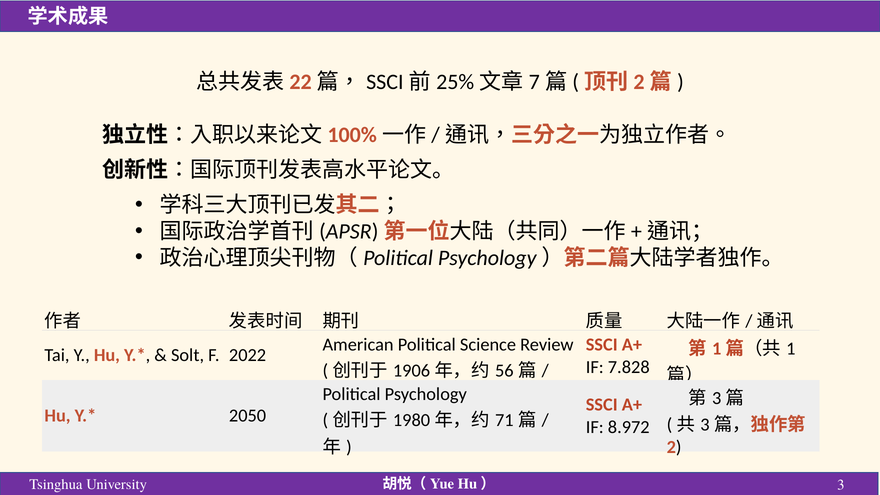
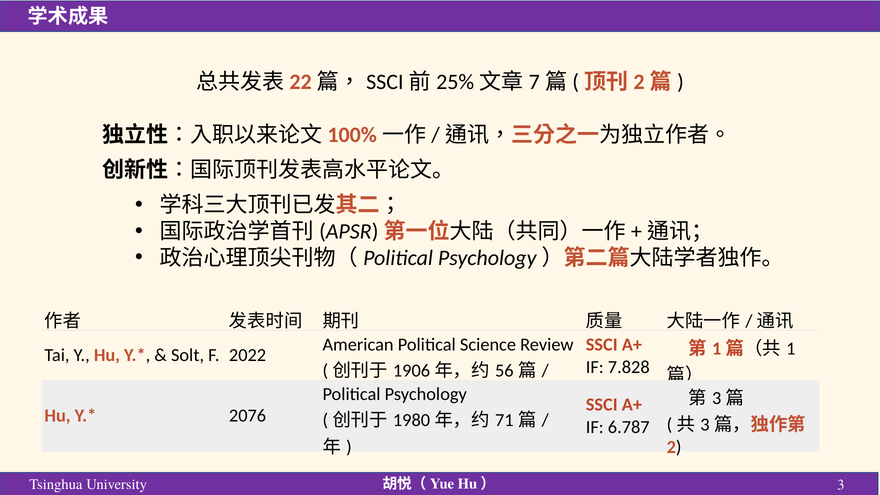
2050: 2050 -> 2076 (248, 416)
8.972: 8.972 -> 6.787 (629, 427)
